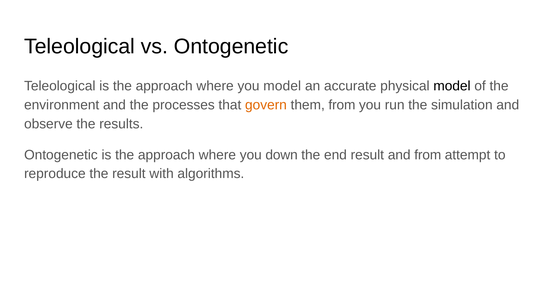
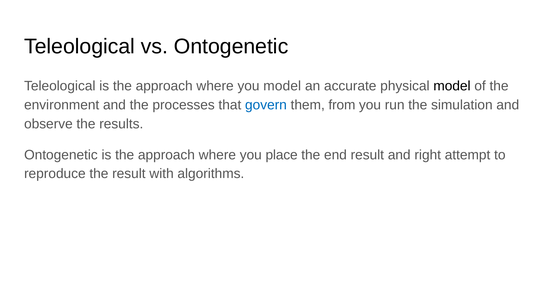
govern colour: orange -> blue (266, 105)
down: down -> place (282, 155)
and from: from -> right (428, 155)
